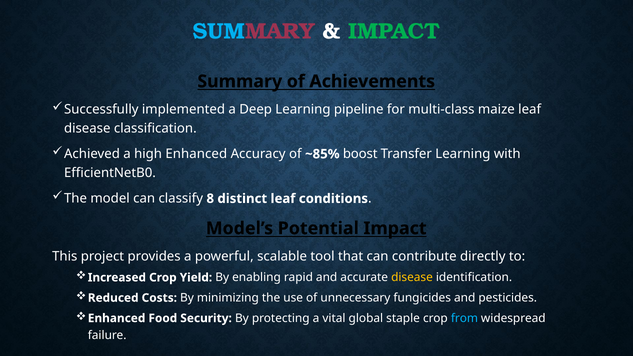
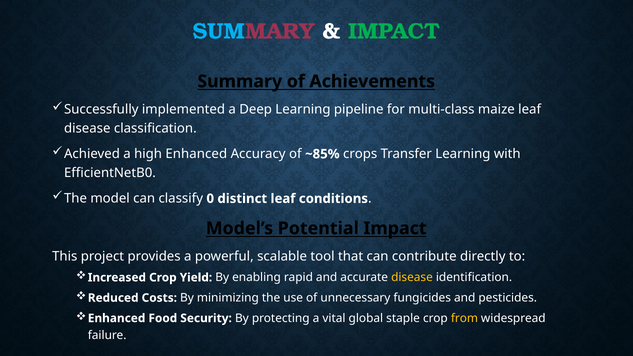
boost: boost -> crops (360, 154)
8: 8 -> 0 (210, 199)
from colour: light blue -> yellow (464, 318)
